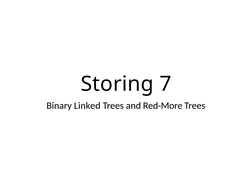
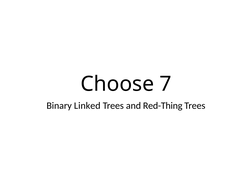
Storing: Storing -> Choose (117, 84)
Red-More: Red-More -> Red-Thing (163, 106)
